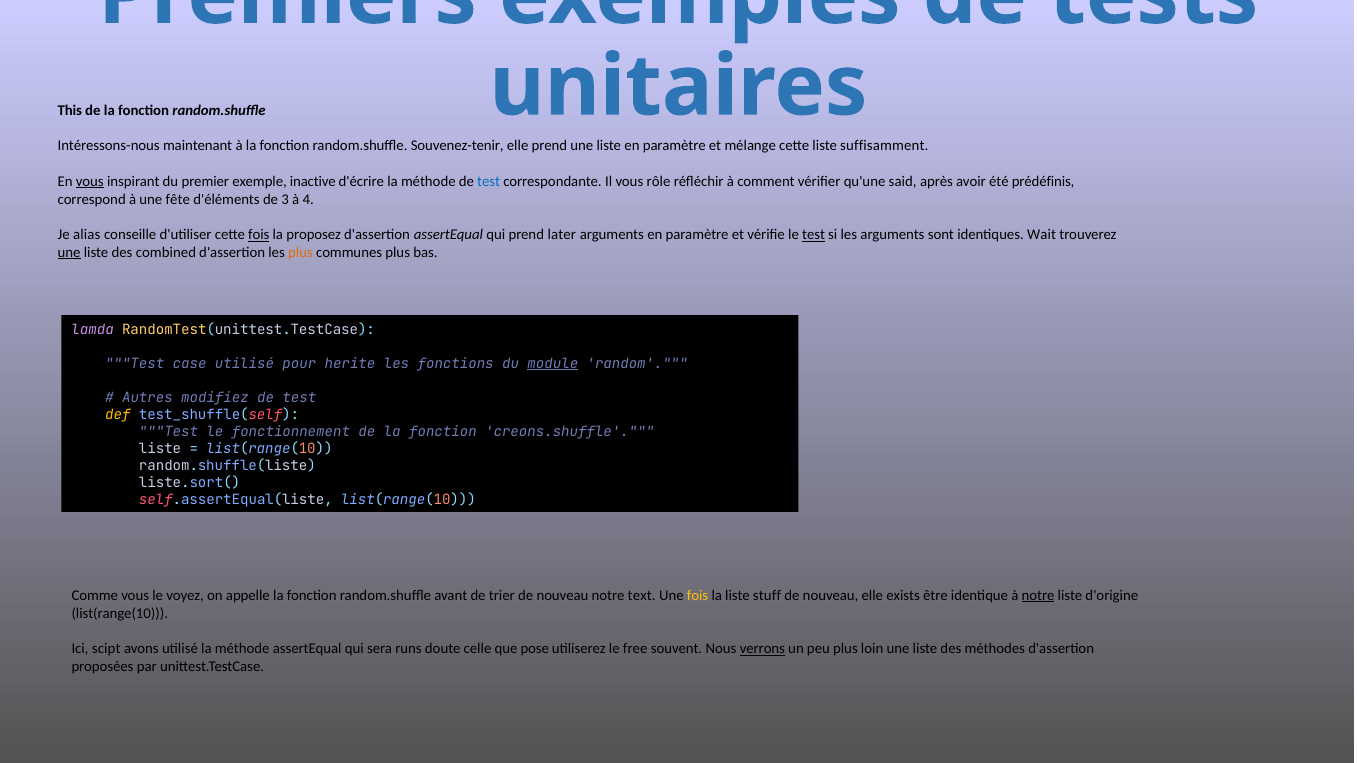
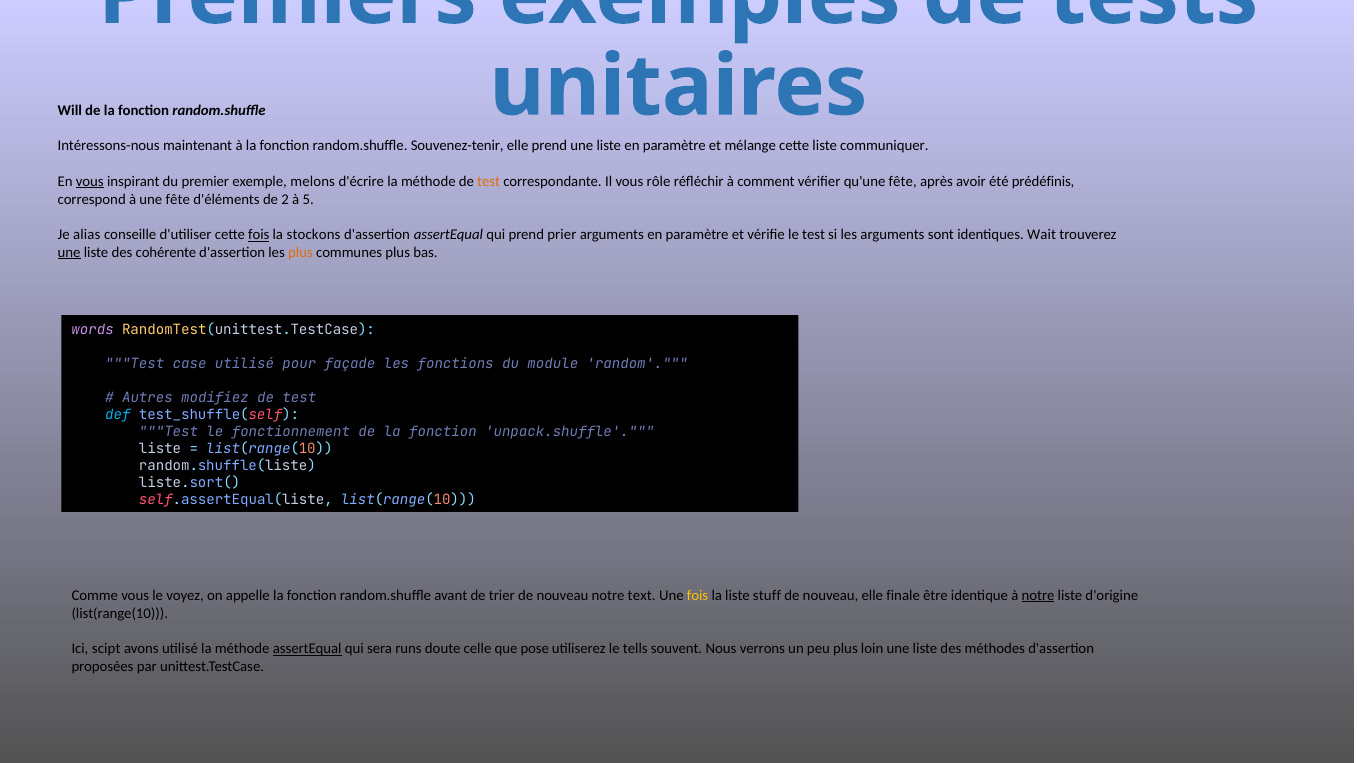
This: This -> Will (70, 110)
suffisamment: suffisamment -> communiquer (884, 146)
inactive: inactive -> melons (313, 181)
test colour: blue -> orange (489, 181)
qu'une said: said -> fête (903, 181)
3: 3 -> 2 (285, 199)
4: 4 -> 5 (308, 199)
proposez: proposez -> stockons (314, 235)
later: later -> prier (562, 235)
test underline: present -> none (814, 235)
combined: combined -> cohérente (166, 253)
lamda: lamda -> words (93, 330)
herite: herite -> façade (350, 364)
module underline: present -> none (553, 364)
def colour: yellow -> light blue (118, 415)
creons.shuffle: creons.shuffle -> unpack.shuffle (570, 432)
exists: exists -> finale (903, 596)
assertEqual underline: none -> present (307, 649)
free: free -> tells (635, 649)
verrons underline: present -> none (762, 649)
